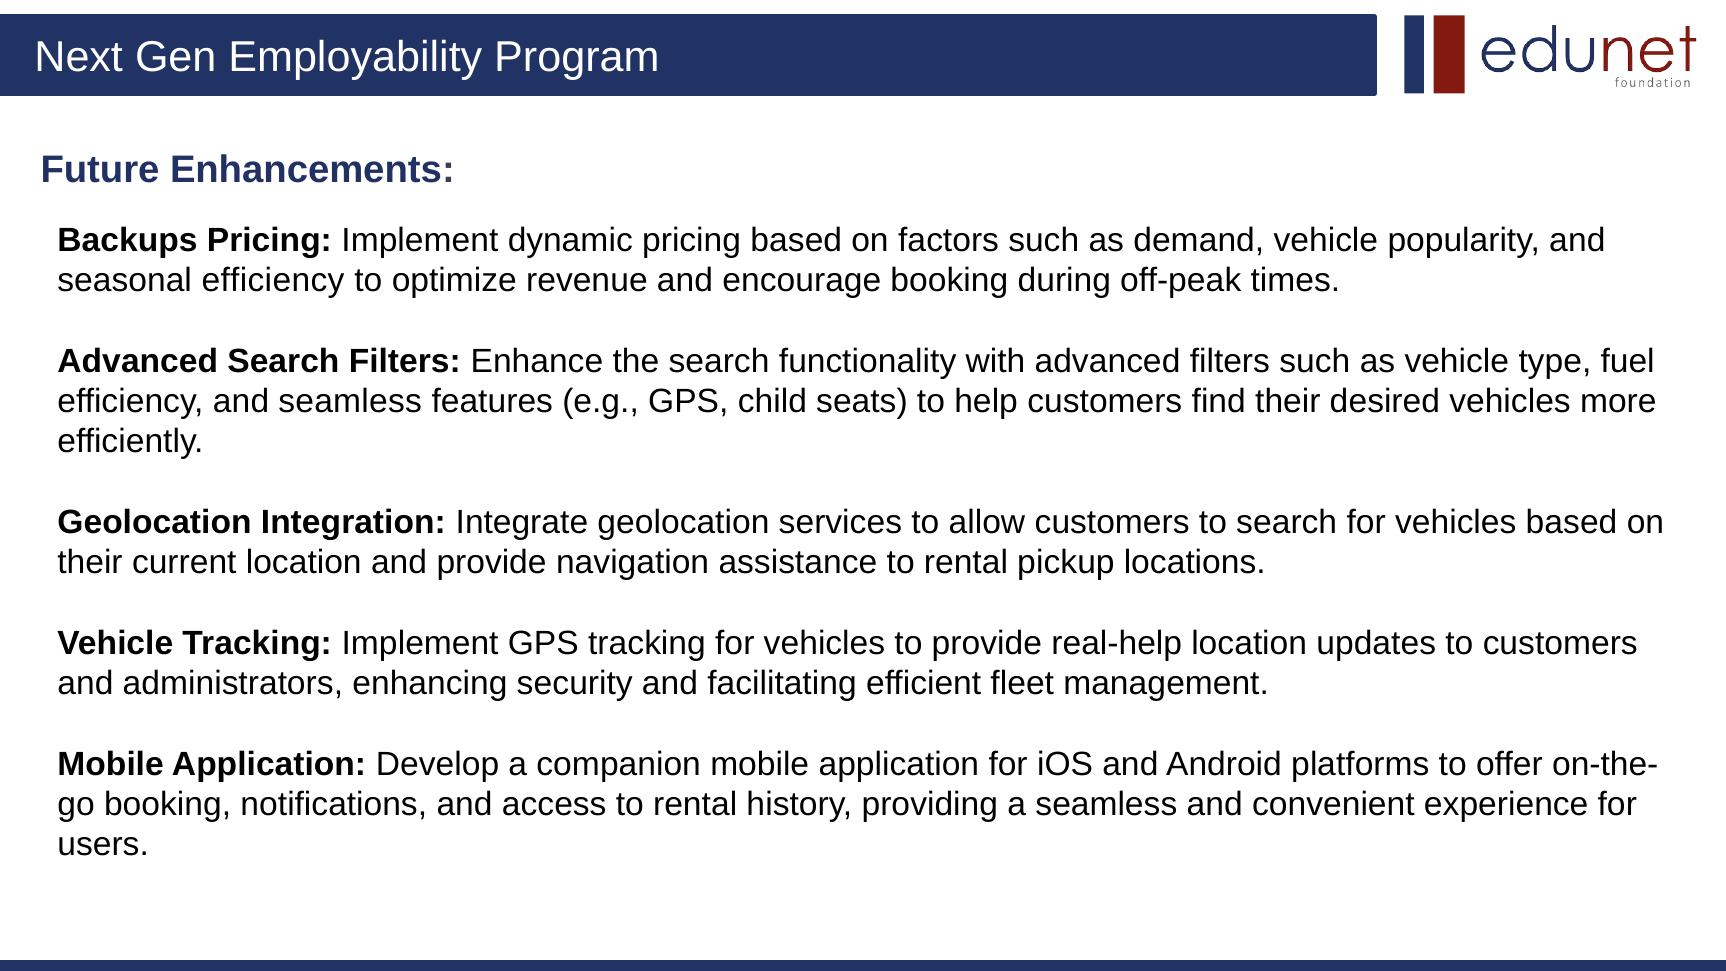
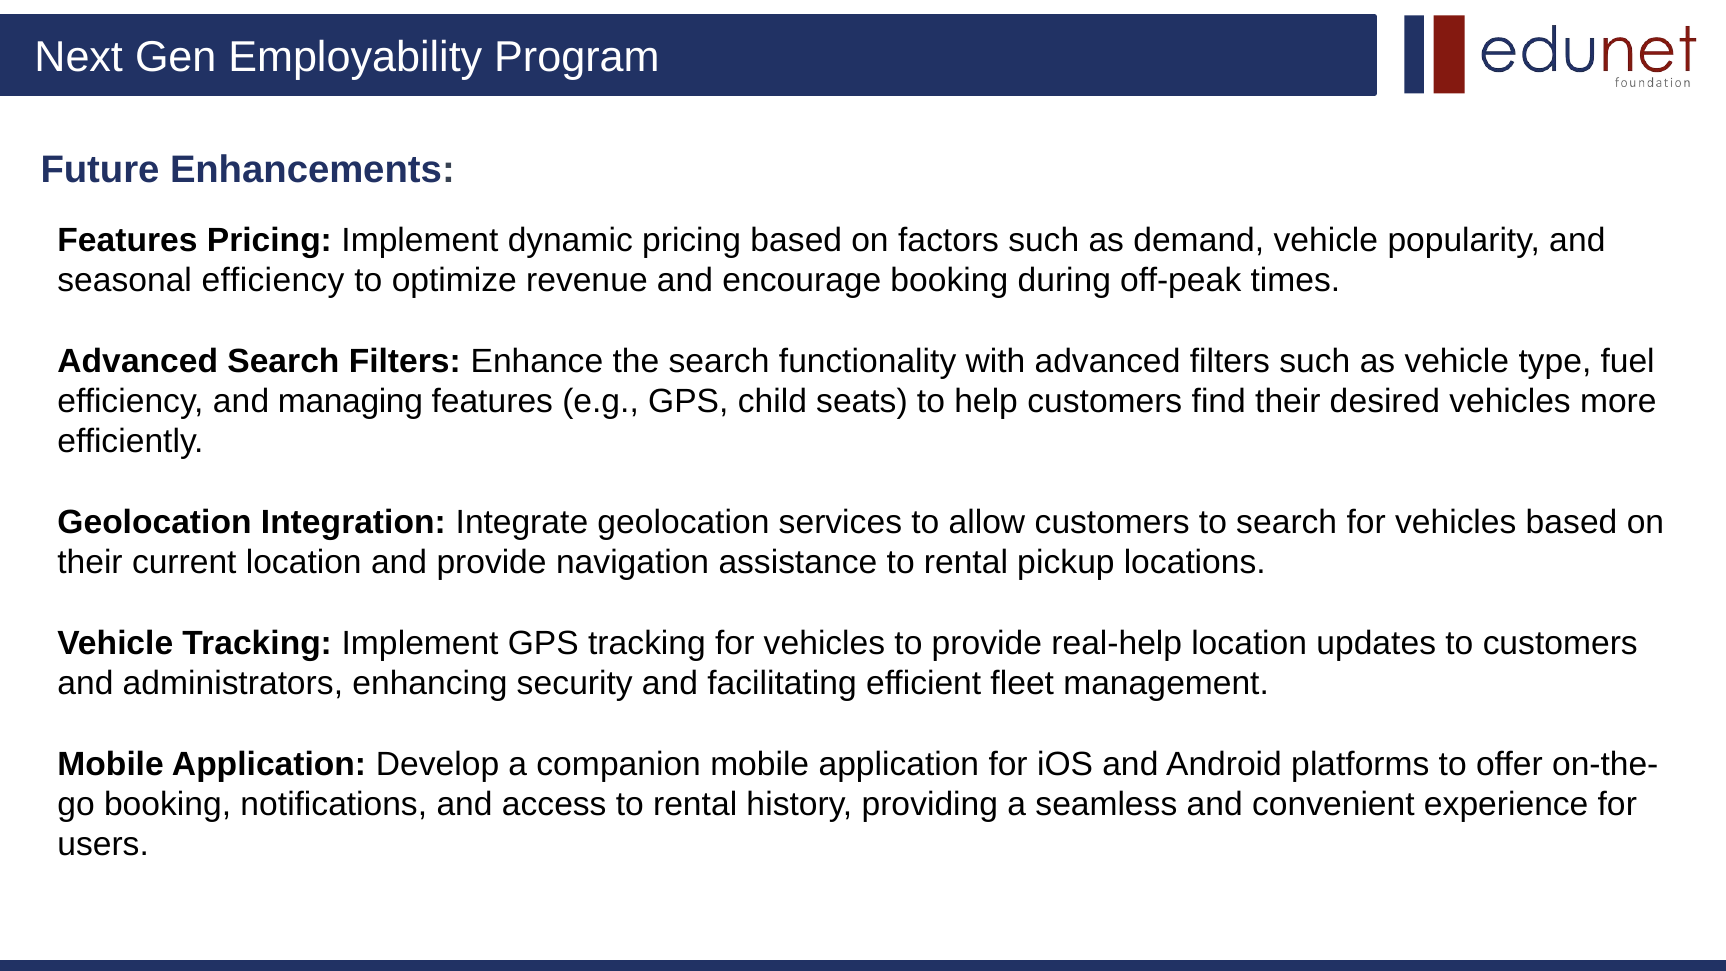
Backups: Backups -> Features (127, 240)
and seamless: seamless -> managing (350, 402)
